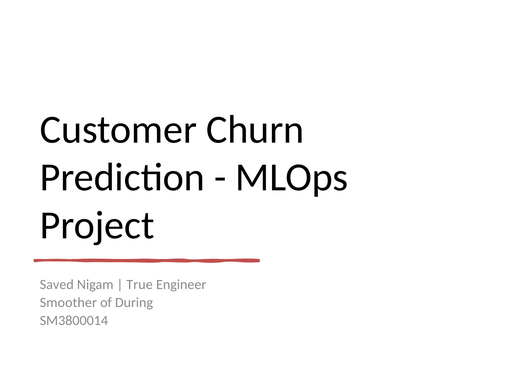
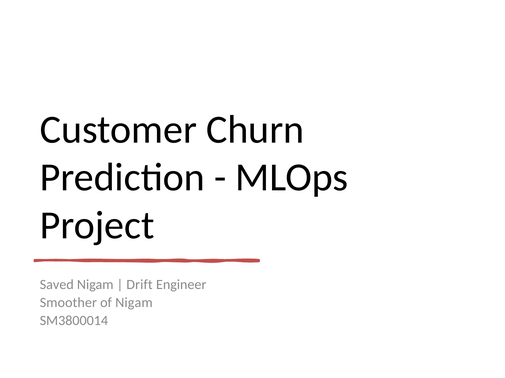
True: True -> Drift (140, 285)
of During: During -> Nigam (134, 303)
